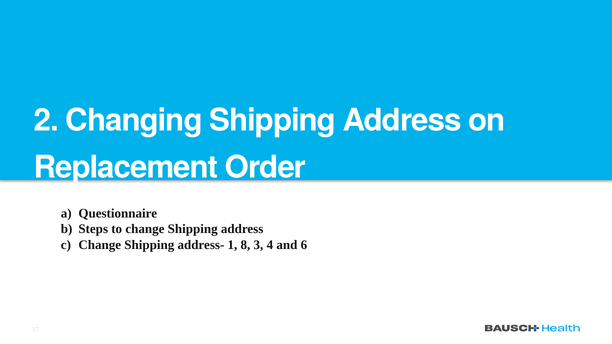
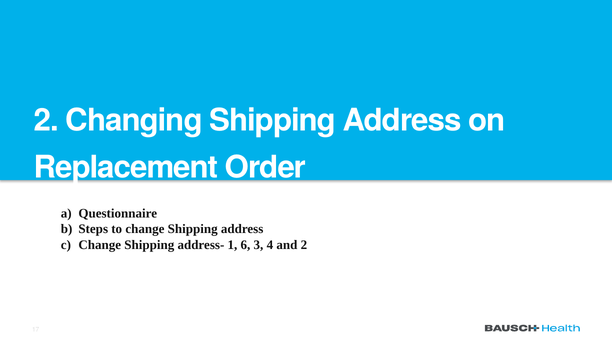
8: 8 -> 6 (245, 245)
and 6: 6 -> 2 (304, 245)
